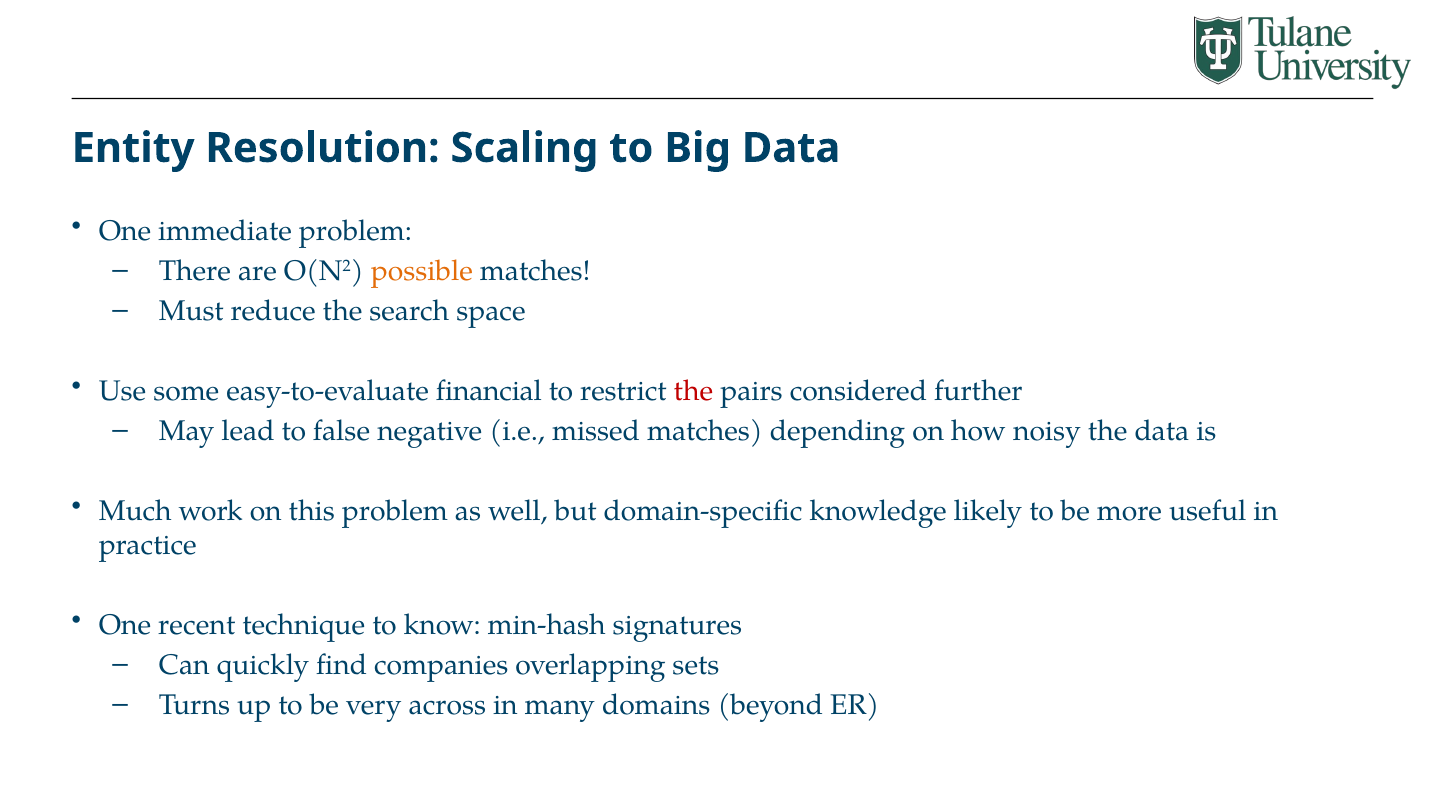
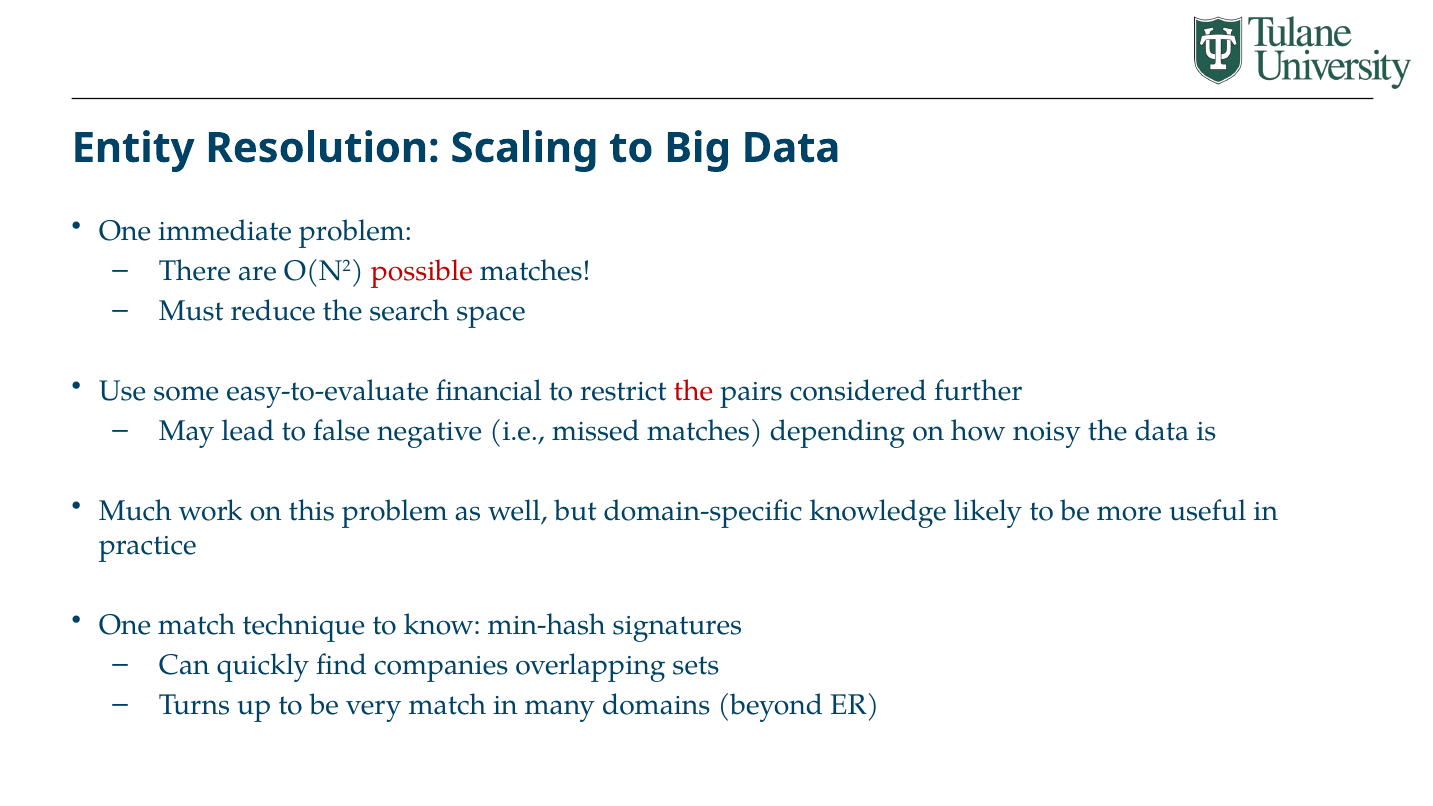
possible colour: orange -> red (422, 271)
One recent: recent -> match (197, 625)
very across: across -> match (447, 705)
